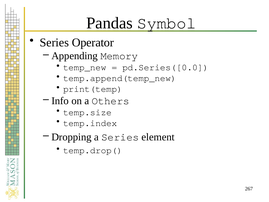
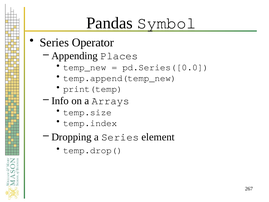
Memory: Memory -> Places (119, 56)
Others: Others -> Arrays (111, 101)
